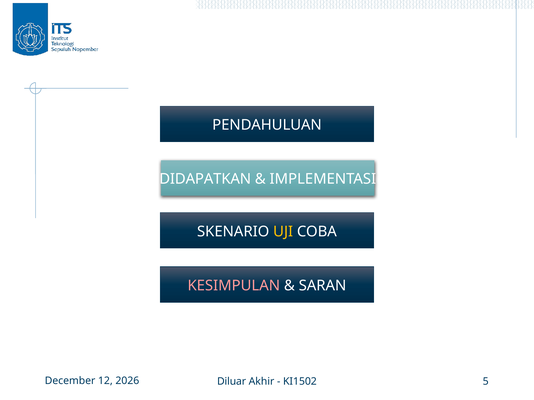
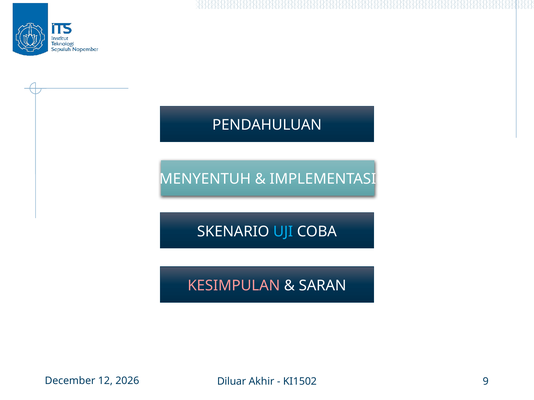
DIDAPATKAN: DIDAPATKAN -> MENYENTUH (205, 179)
UJI colour: yellow -> light blue (283, 232)
5: 5 -> 9 (486, 382)
